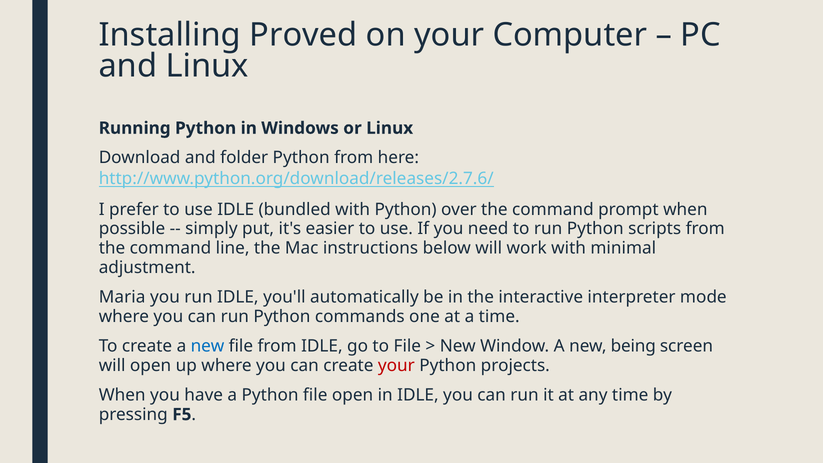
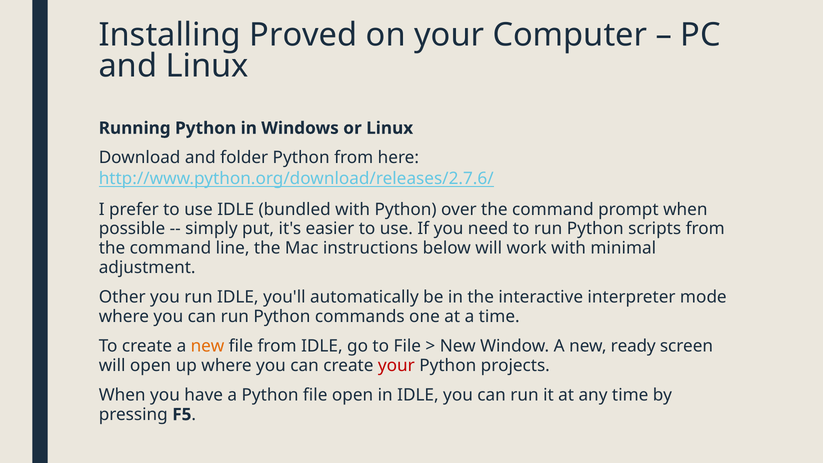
Maria: Maria -> Other (122, 297)
new colour: blue -> orange (208, 346)
being: being -> ready (633, 346)
